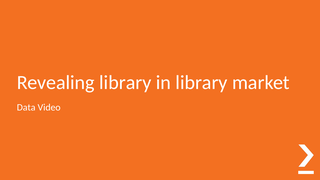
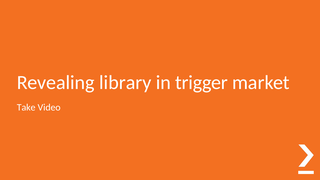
in library: library -> trigger (202, 83)
Data: Data -> Take (26, 107)
